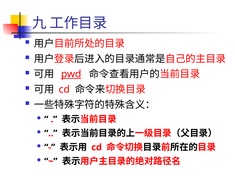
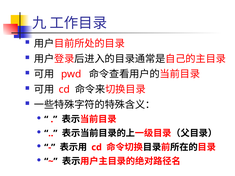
pwd underline: present -> none (71, 74)
